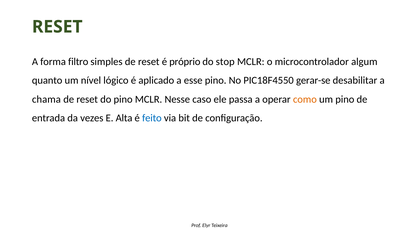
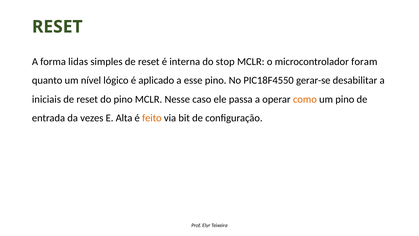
filtro: filtro -> lidas (78, 61)
próprio: próprio -> interna (185, 61)
algum: algum -> foram (364, 61)
chama: chama -> iniciais (46, 99)
feito colour: blue -> orange (152, 118)
